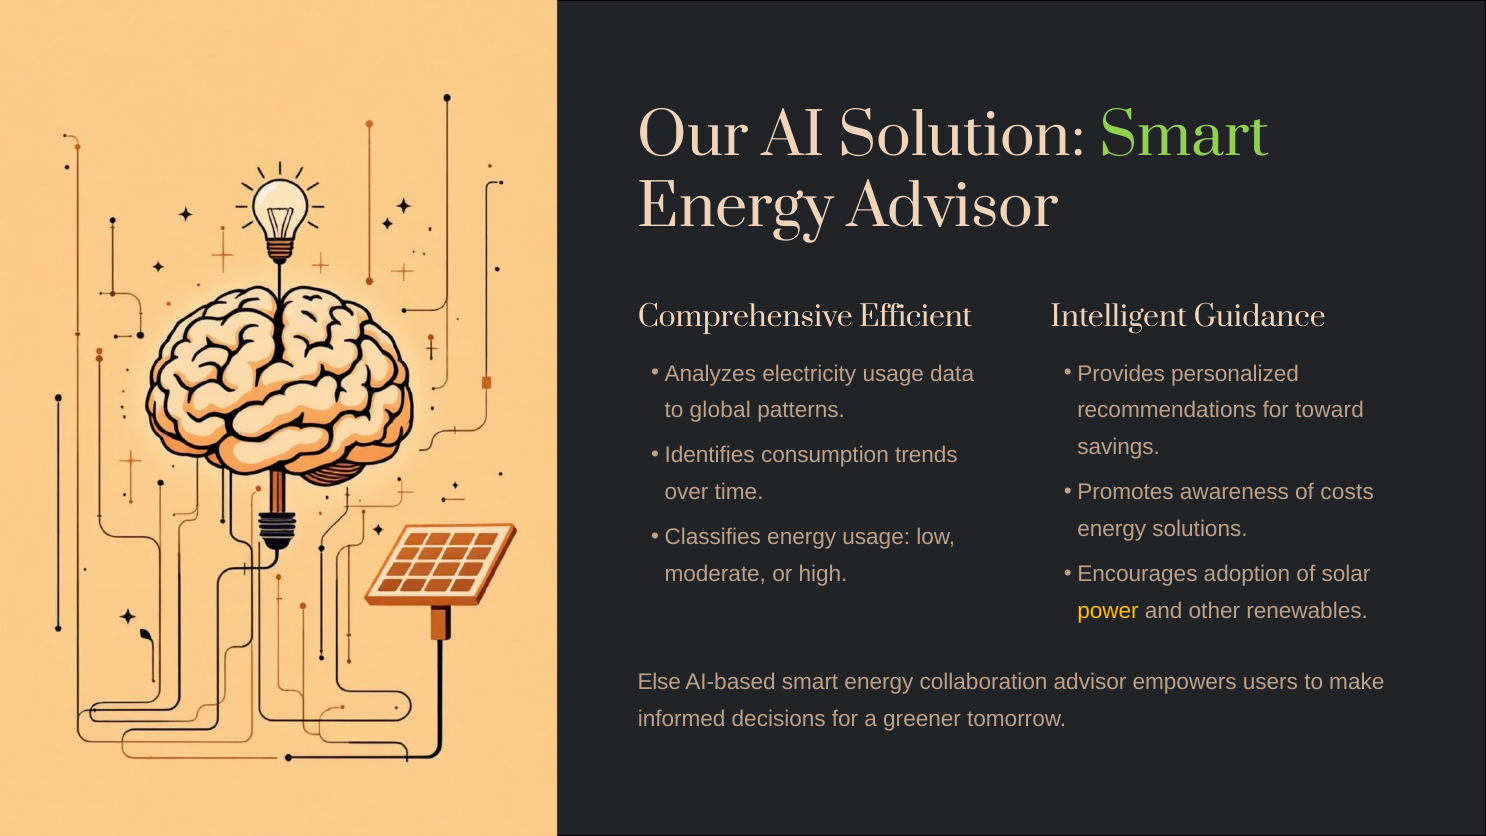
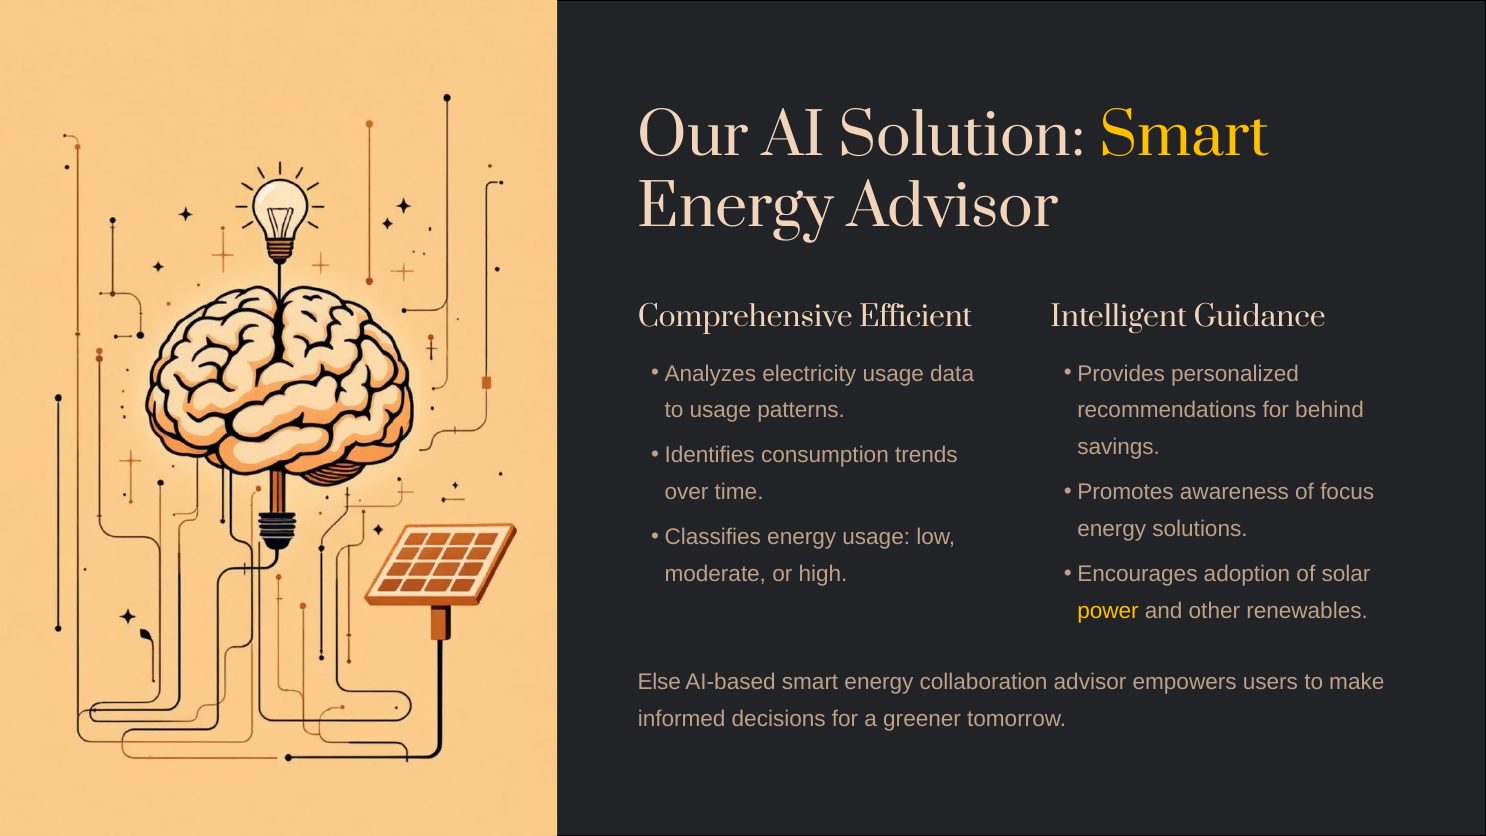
Smart colour: light green -> yellow (1184, 136)
to global: global -> usage (720, 410)
toward: toward -> behind (1330, 410)
costs: costs -> focus (1347, 492)
